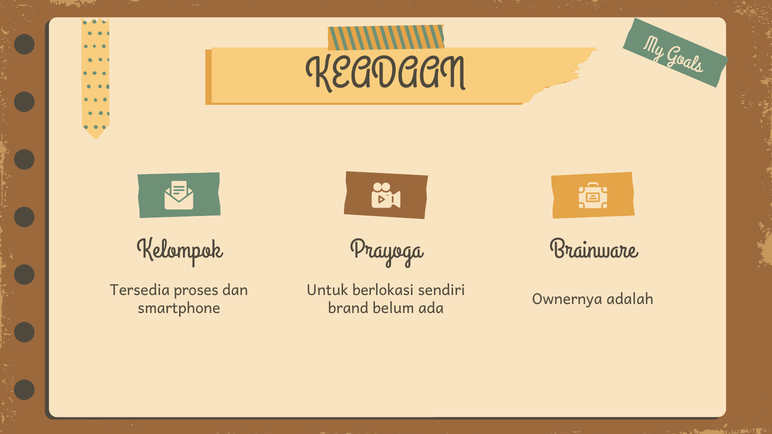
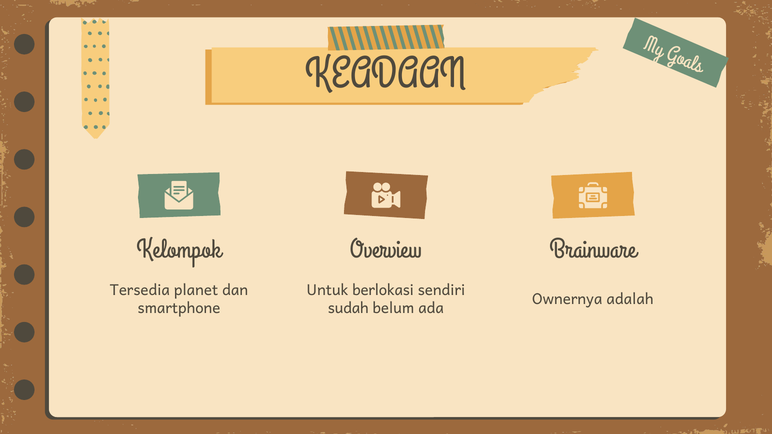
Prayoga: Prayoga -> Overview (386, 249)
proses: proses -> planet (196, 291)
brand: brand -> sudah (348, 309)
